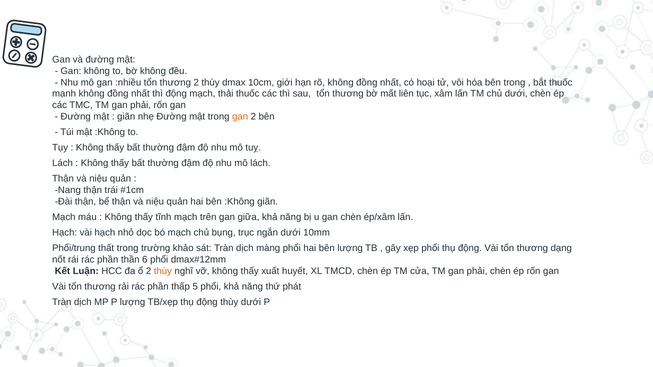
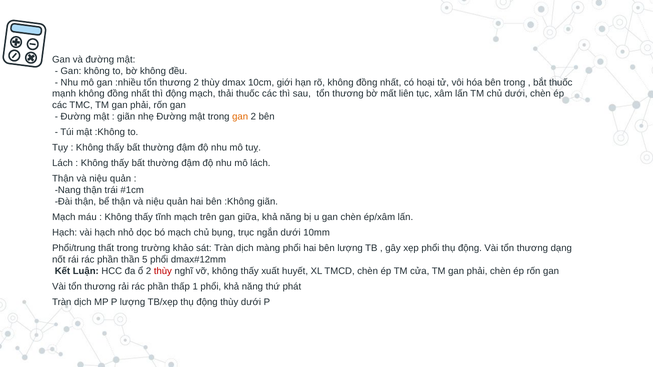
6: 6 -> 5 (145, 260)
thùy colour: orange -> red (163, 271)
5: 5 -> 1 (195, 287)
